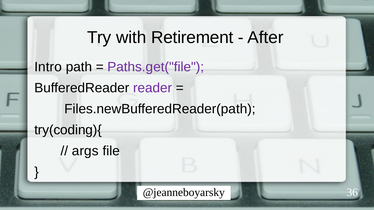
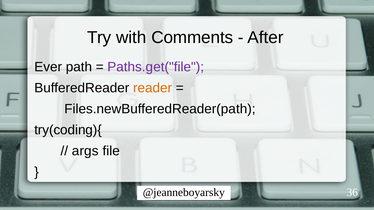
Retirement: Retirement -> Comments (192, 38)
Intro: Intro -> Ever (48, 67)
reader colour: purple -> orange (153, 88)
